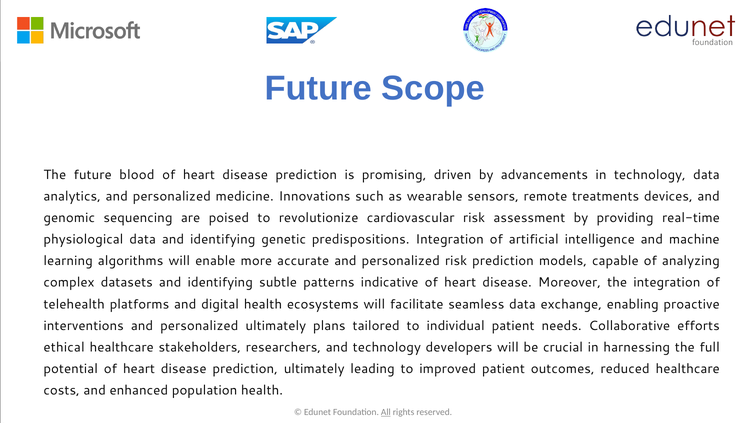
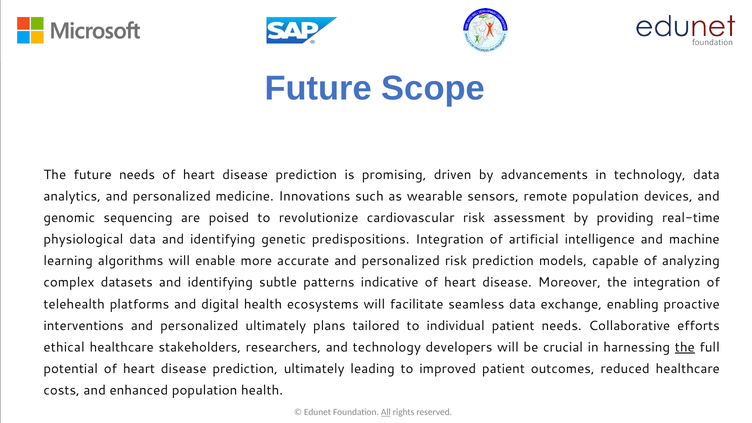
future blood: blood -> needs (137, 175)
remote treatments: treatments -> population (606, 196)
the underline: none -> present (685, 347)
